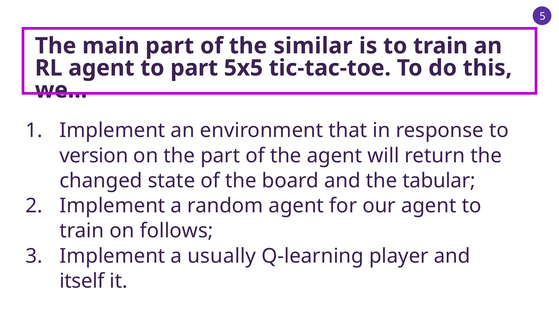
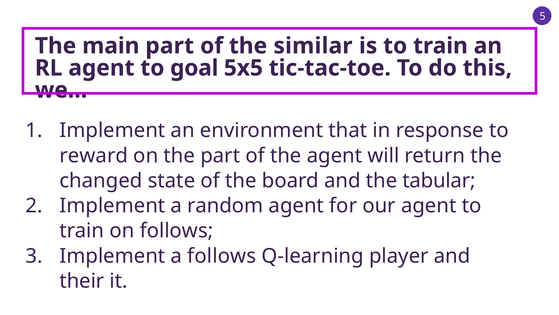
to part: part -> goal (194, 68)
version: version -> reward (94, 155)
a usually: usually -> follows (222, 255)
itself: itself -> their (82, 281)
